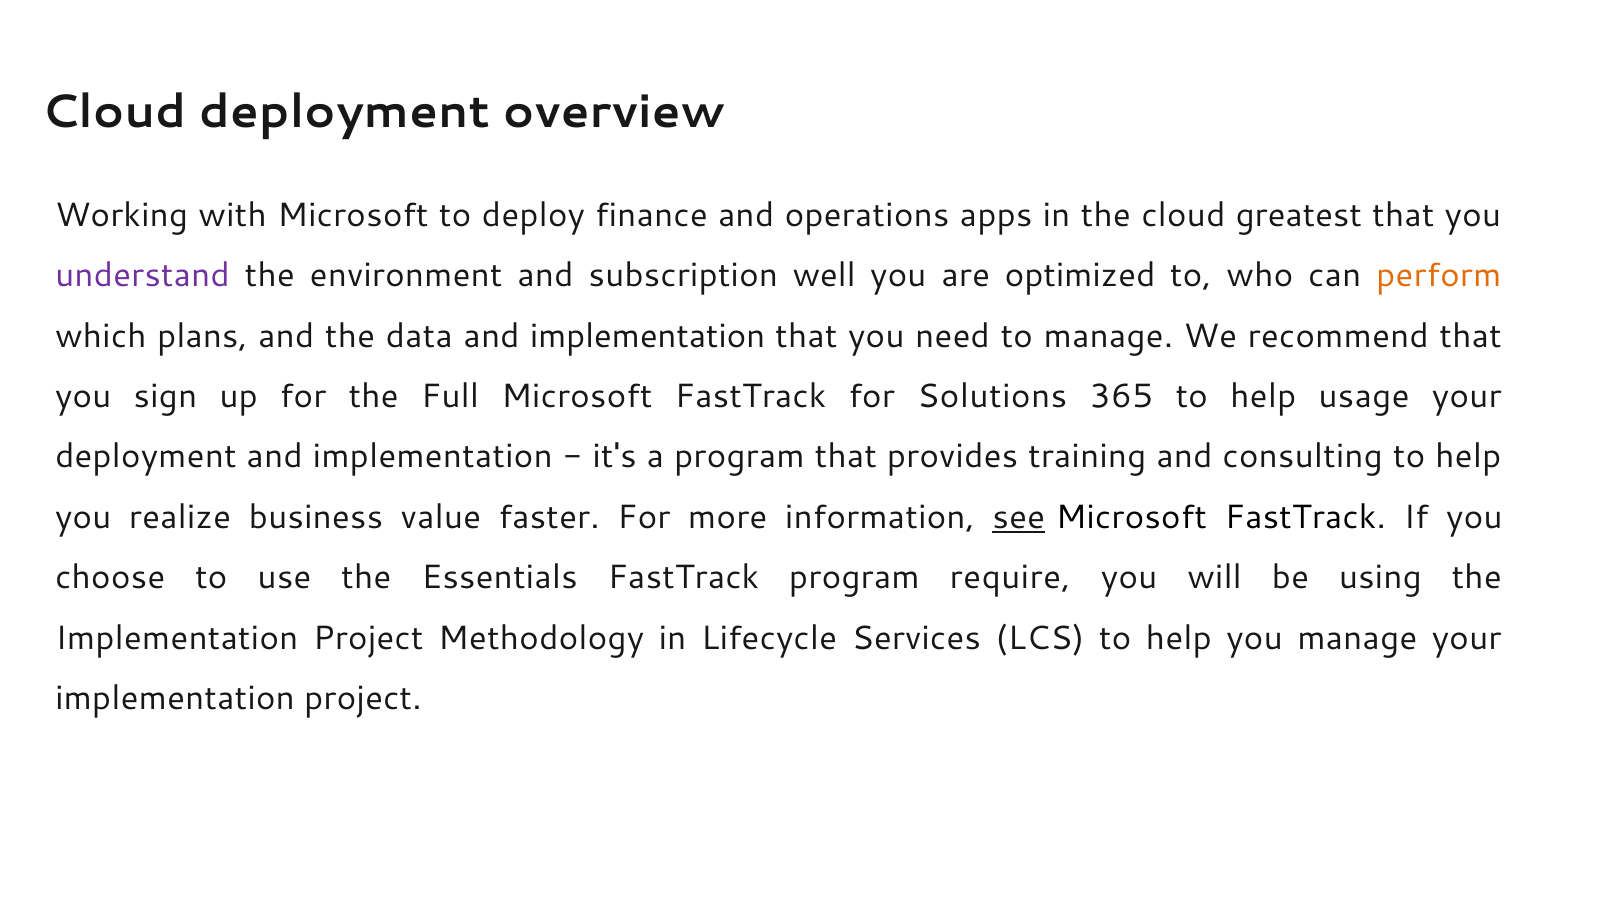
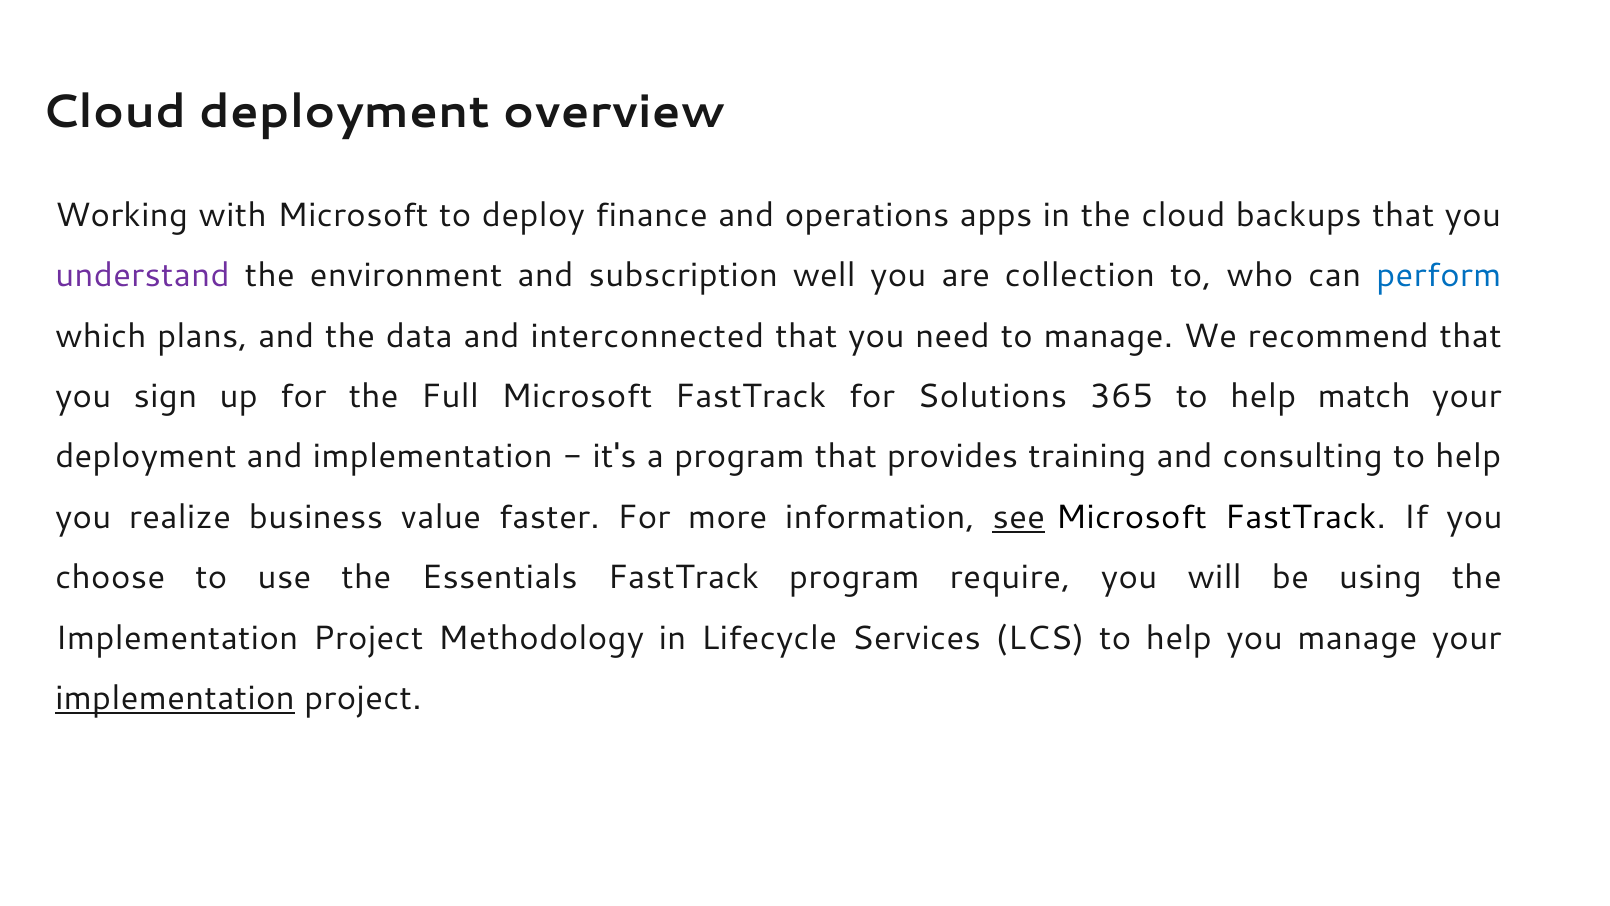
greatest: greatest -> backups (1299, 215)
optimized: optimized -> collection (1080, 275)
perform colour: orange -> blue (1439, 275)
data and implementation: implementation -> interconnected (647, 336)
usage: usage -> match (1364, 396)
implementation underline: none -> present (175, 698)
